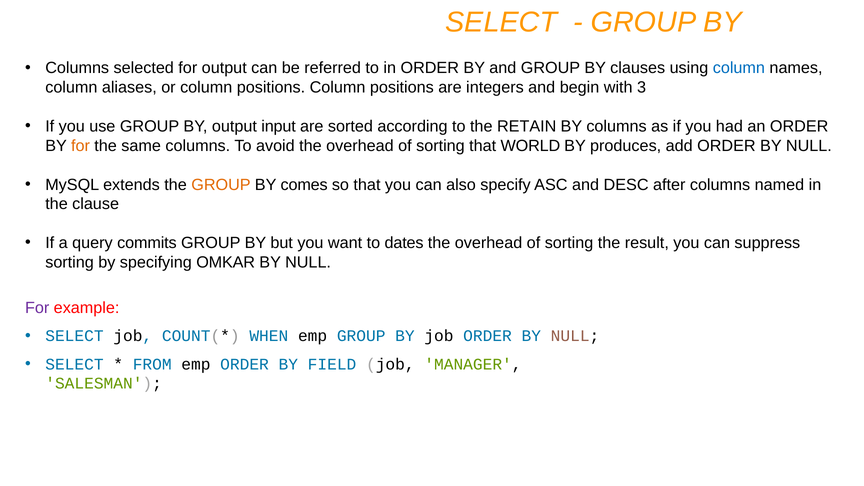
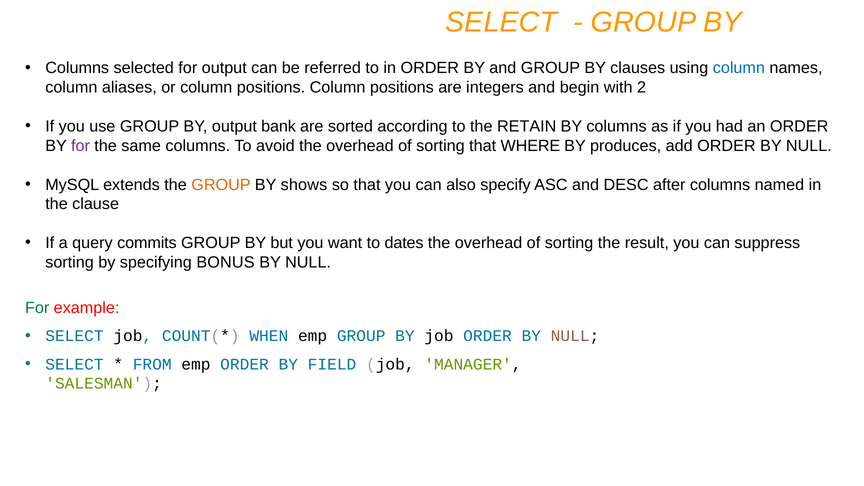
3: 3 -> 2 (642, 87)
input: input -> bank (279, 126)
for colour: orange -> purple (81, 146)
WORLD: WORLD -> WHERE (530, 146)
comes: comes -> shows (304, 185)
OMKAR: OMKAR -> BONUS (226, 262)
For colour: purple -> green (37, 308)
